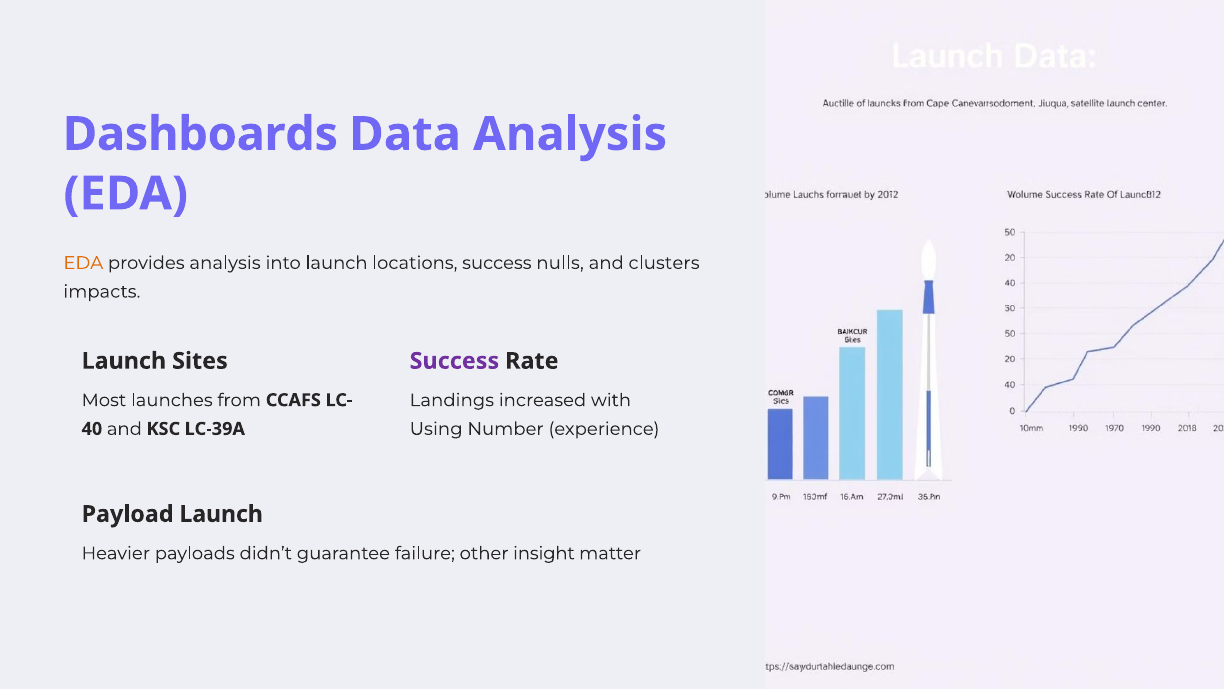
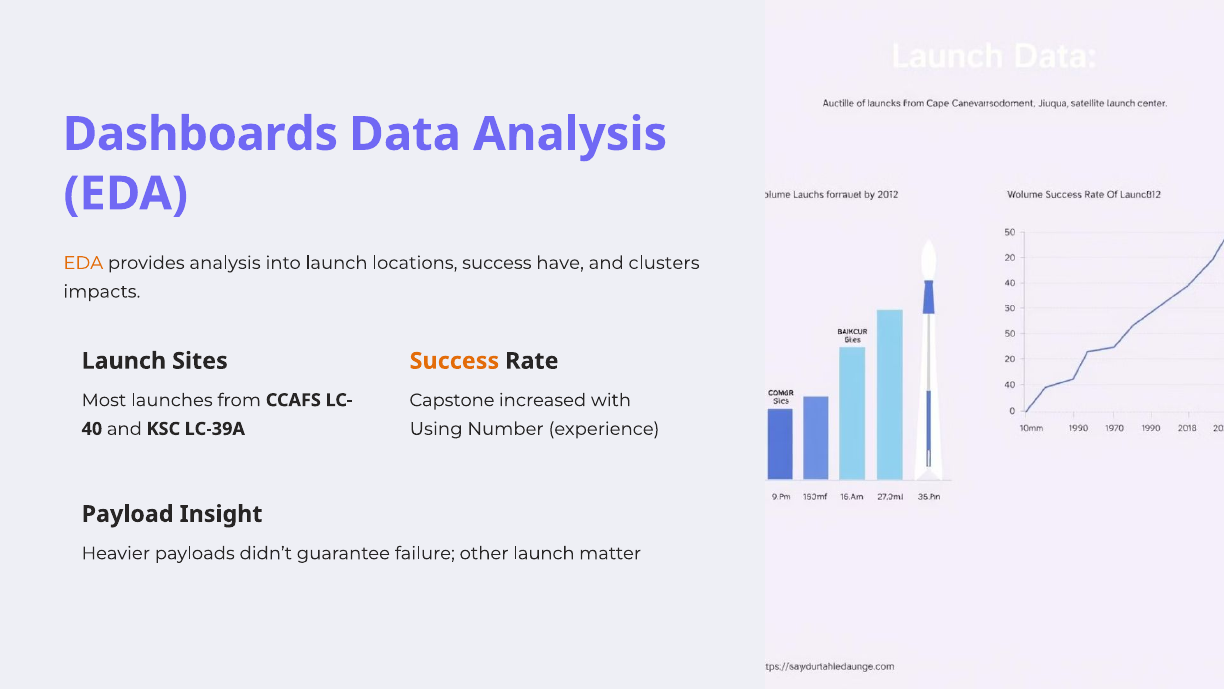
nulls: nulls -> have (560, 263)
Success colour: purple -> orange (454, 361)
Landings: Landings -> Capstone (452, 400)
Payload Launch: Launch -> Insight (221, 514)
other insight: insight -> launch (544, 553)
